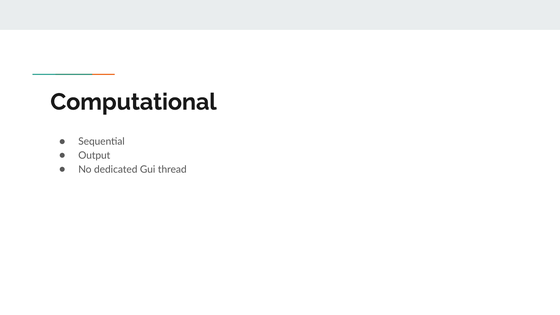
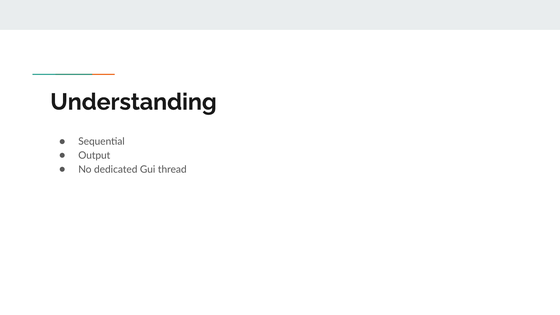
Computational: Computational -> Understanding (133, 102)
